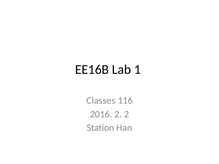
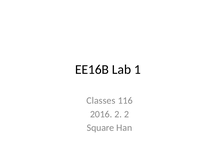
Station: Station -> Square (100, 128)
